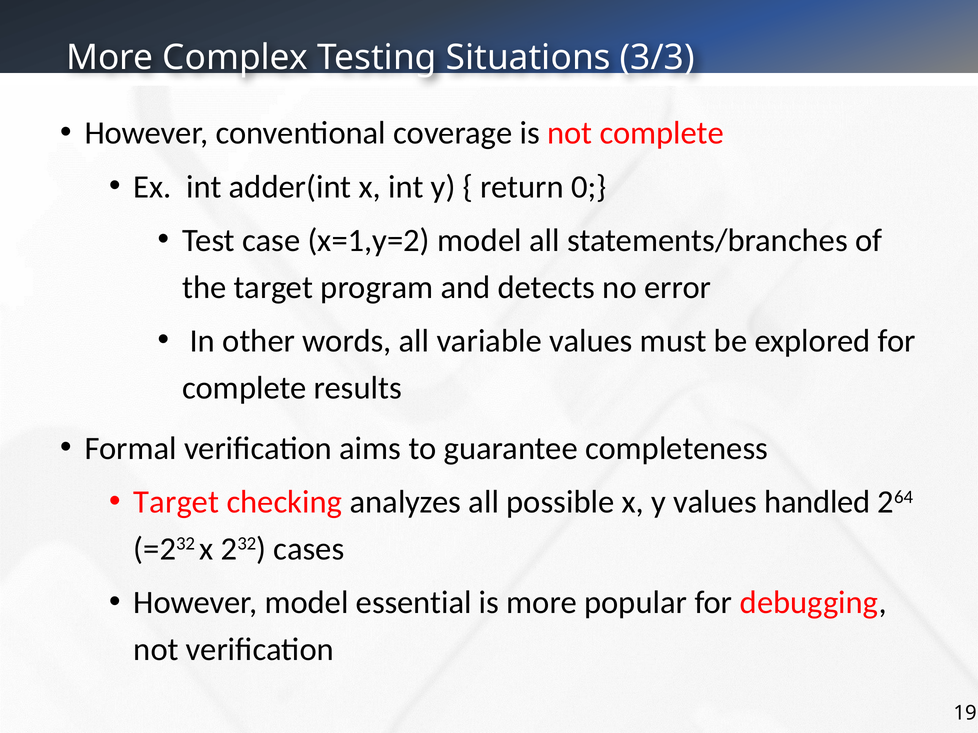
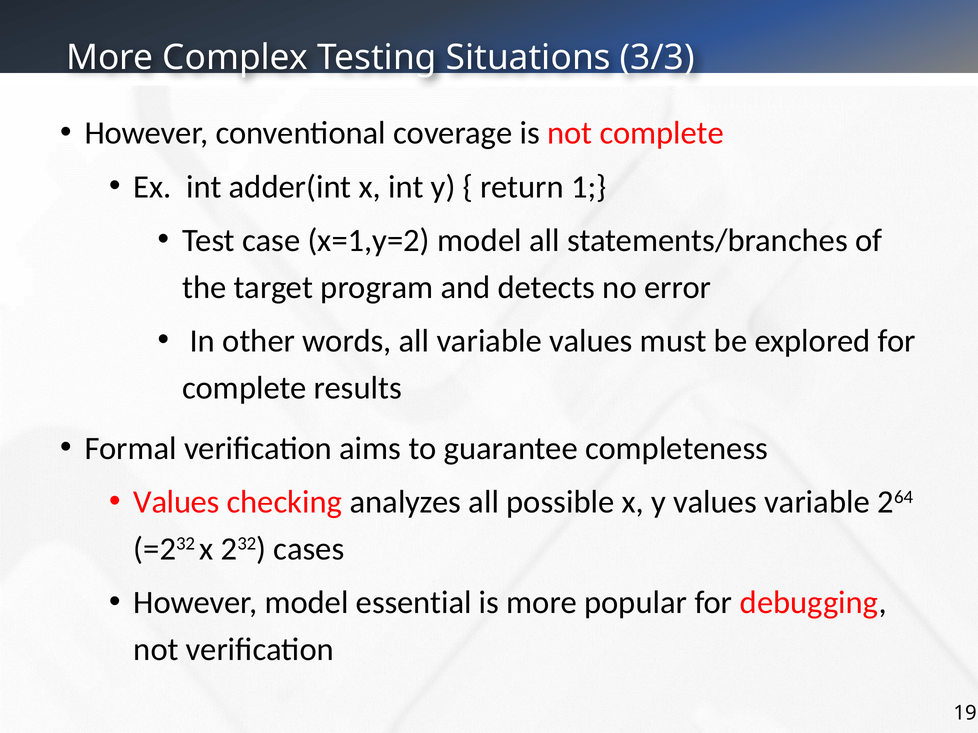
0: 0 -> 1 (589, 187)
Target: Target -> Values (177, 502)
values handled: handled -> variable (817, 502)
